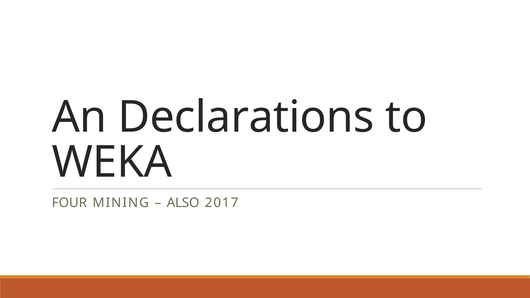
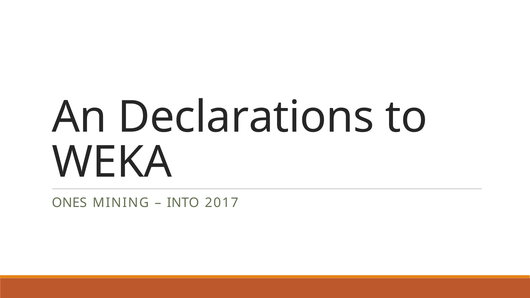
FOUR: FOUR -> ONES (69, 203)
ALSO: ALSO -> INTO (183, 203)
